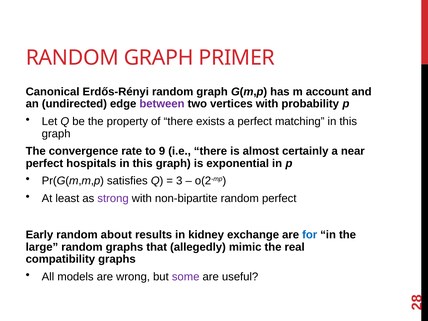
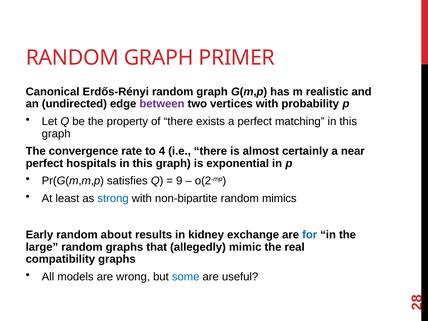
account: account -> realistic (327, 92)
9: 9 -> 4 (162, 151)
3: 3 -> 9 (179, 181)
strong colour: purple -> blue (113, 198)
random perfect: perfect -> mimics (279, 198)
some colour: purple -> blue (186, 277)
